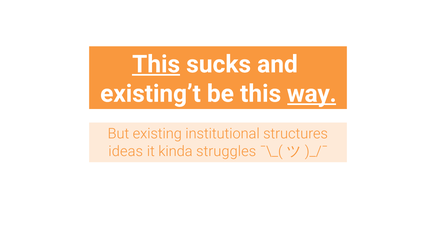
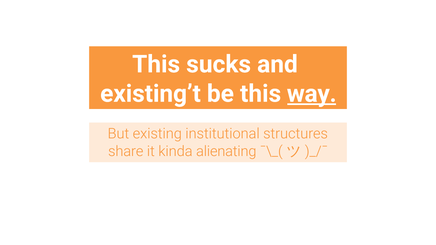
This underline: present -> none (156, 64)
ideas: ideas -> share (126, 151)
struggles: struggles -> alienating (226, 151)
